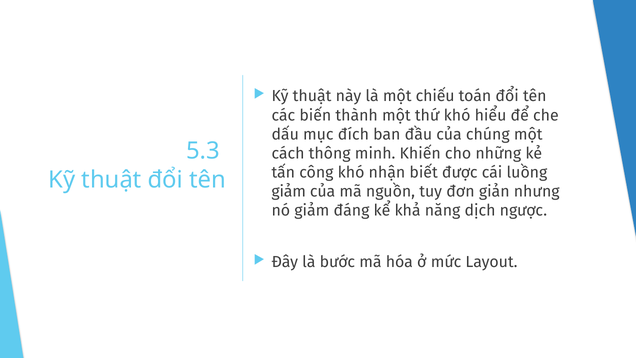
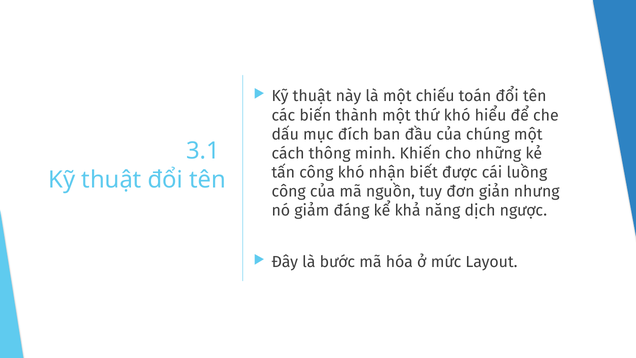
5.3: 5.3 -> 3.1 (203, 151)
giảm: giảm -> công (289, 192)
